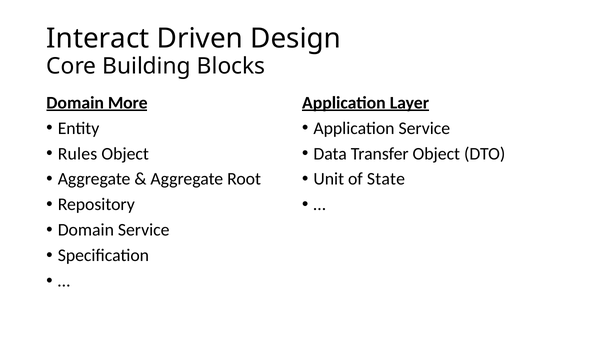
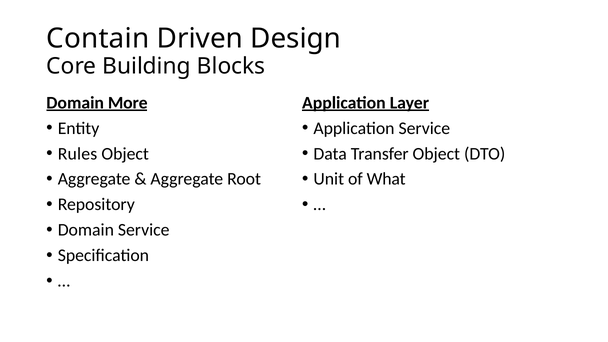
Interact: Interact -> Contain (98, 39)
State: State -> What (386, 179)
